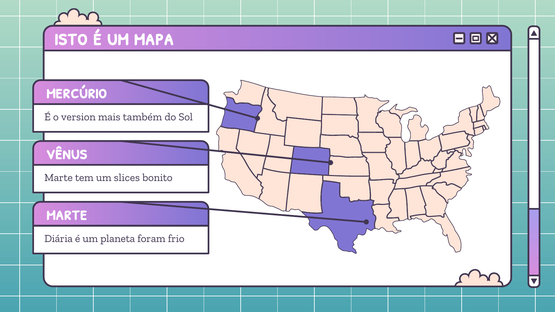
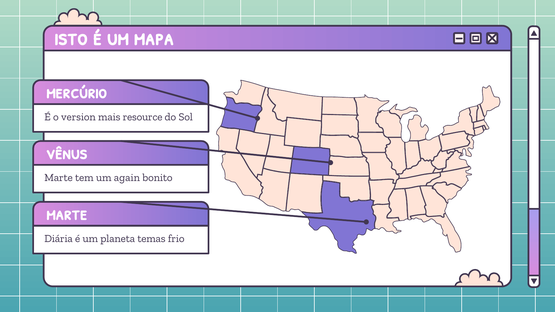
também: também -> resource (143, 117)
slices: slices -> again (127, 178)
foram: foram -> temas (151, 239)
